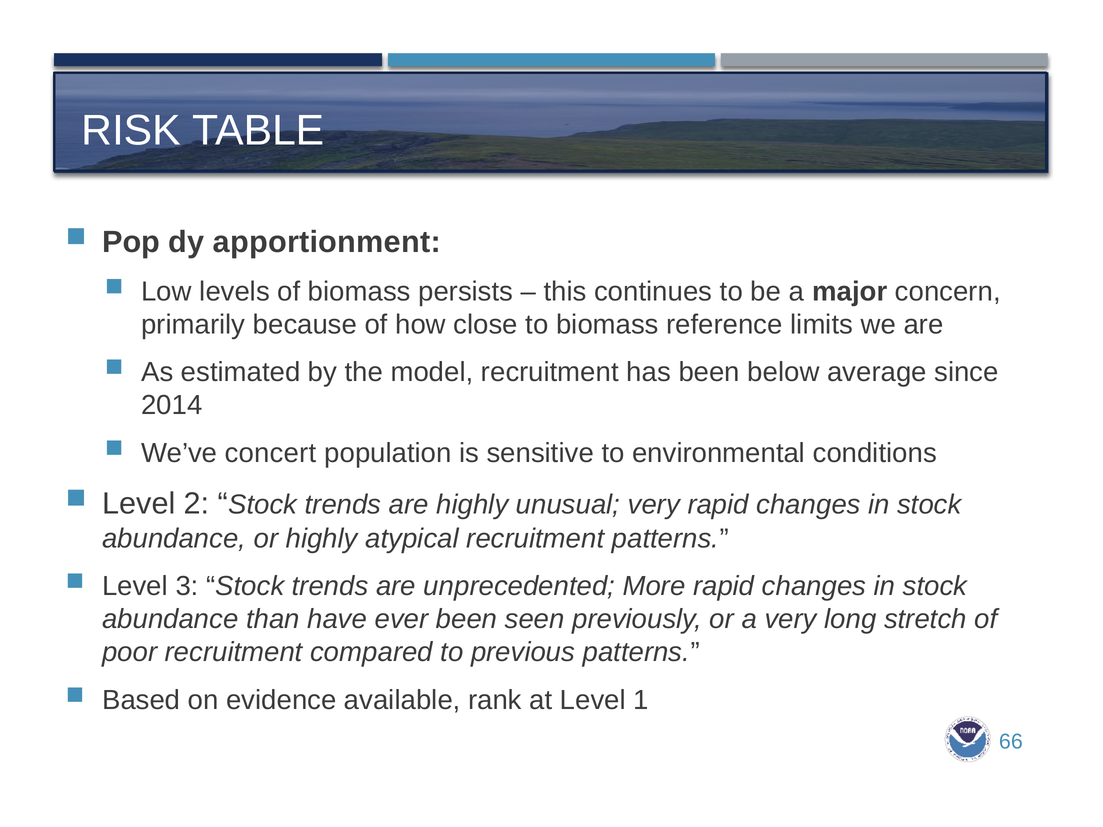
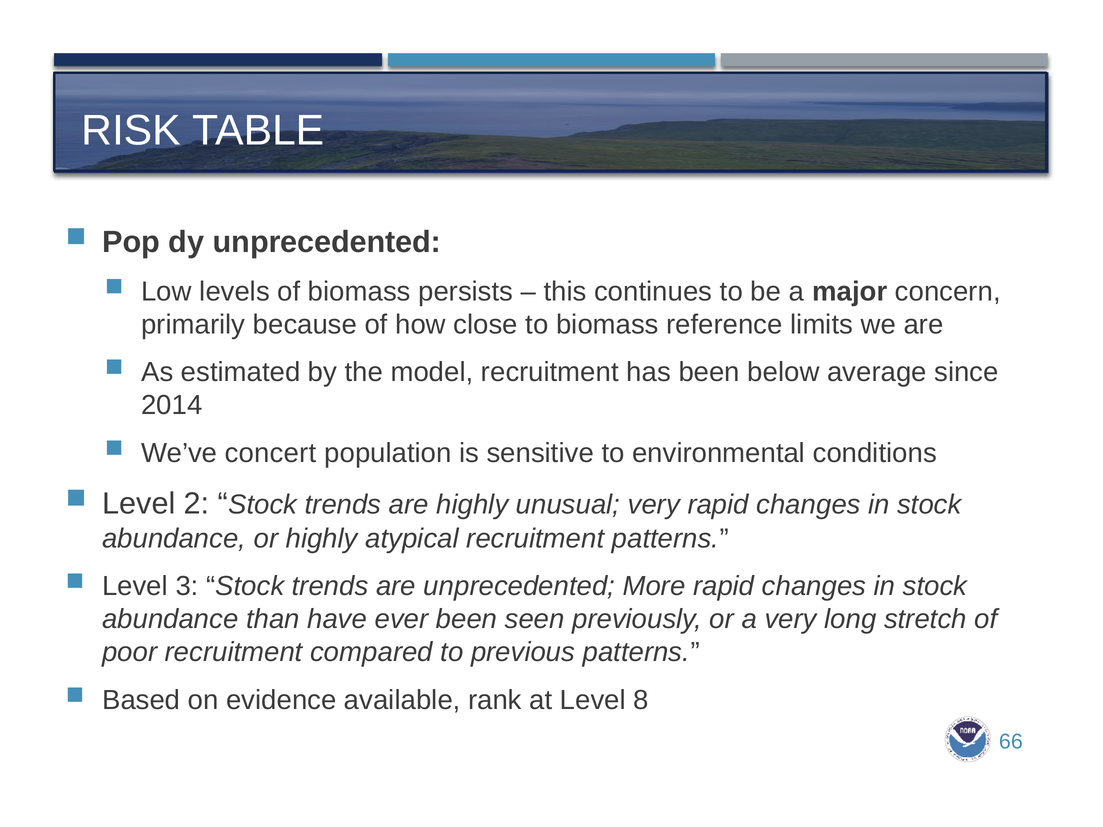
dy apportionment: apportionment -> unprecedented (327, 242)
1: 1 -> 8 (641, 700)
